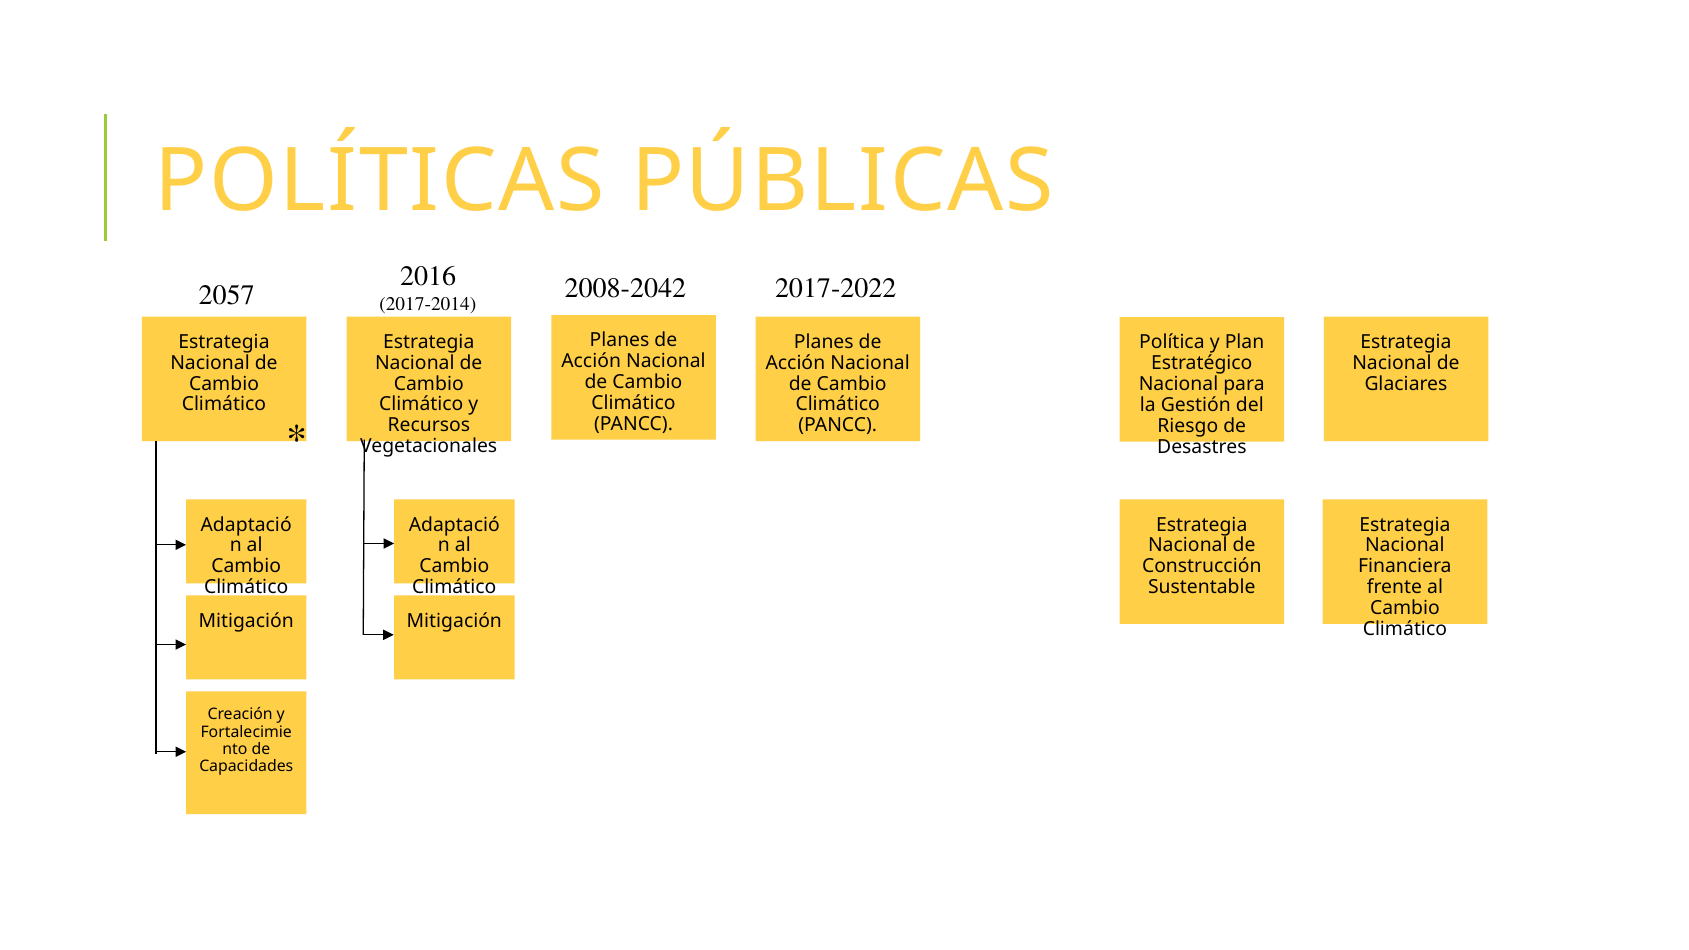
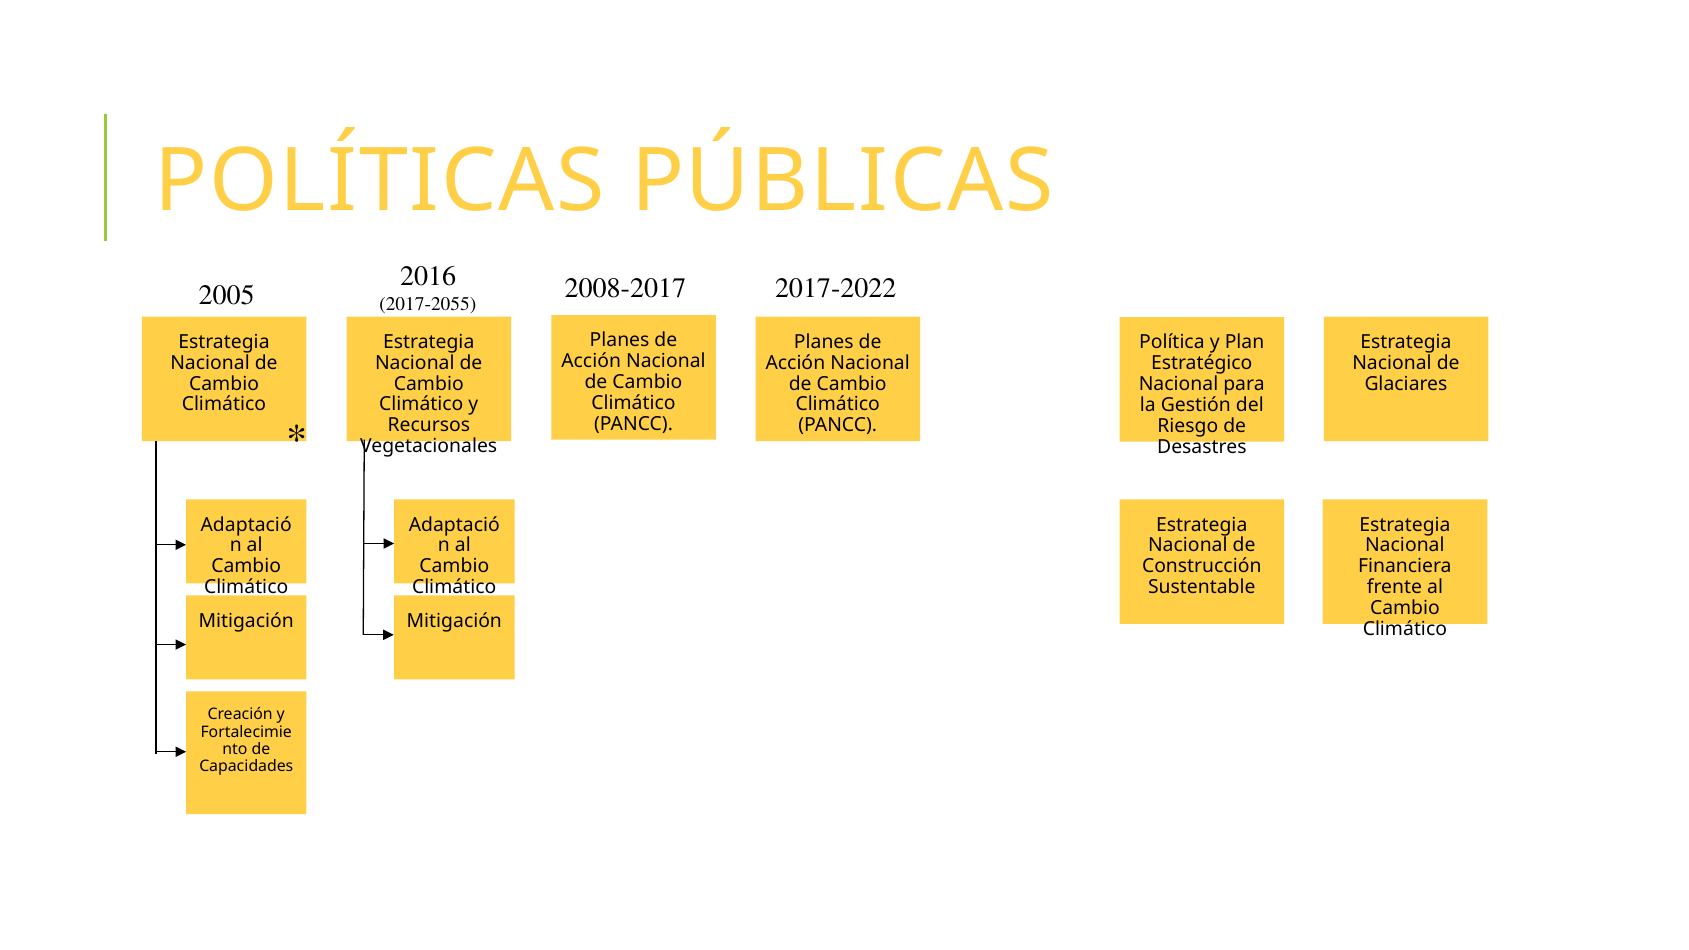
2008-2042: 2008-2042 -> 2008-2017 (625, 289)
2057: 2057 -> 2005 (227, 296)
2017-2014: 2017-2014 -> 2017-2055 (428, 304)
